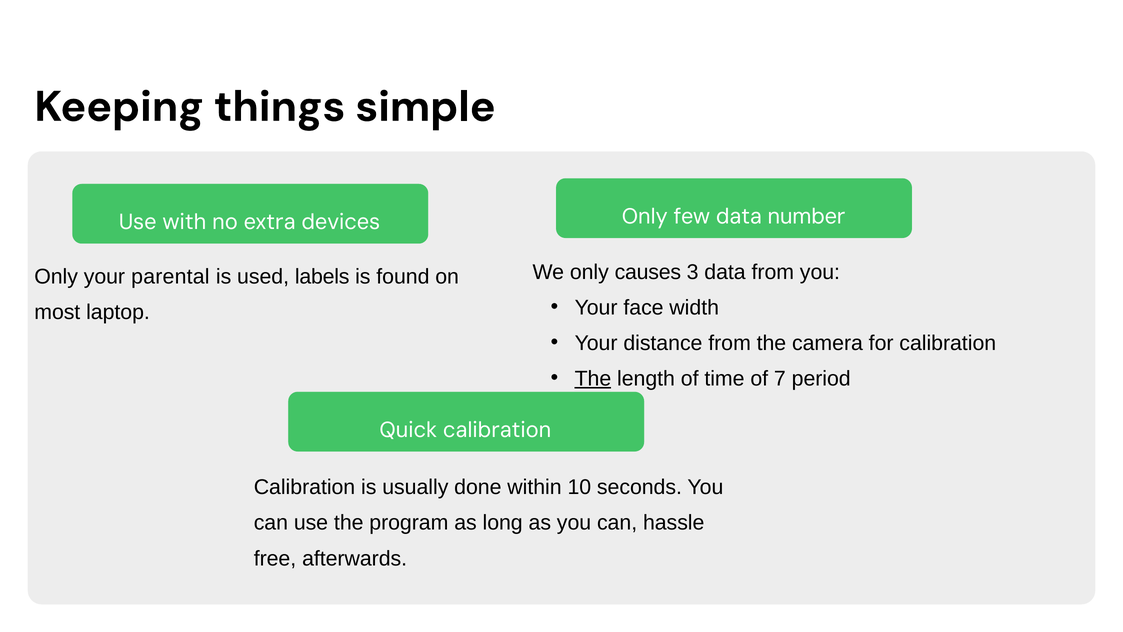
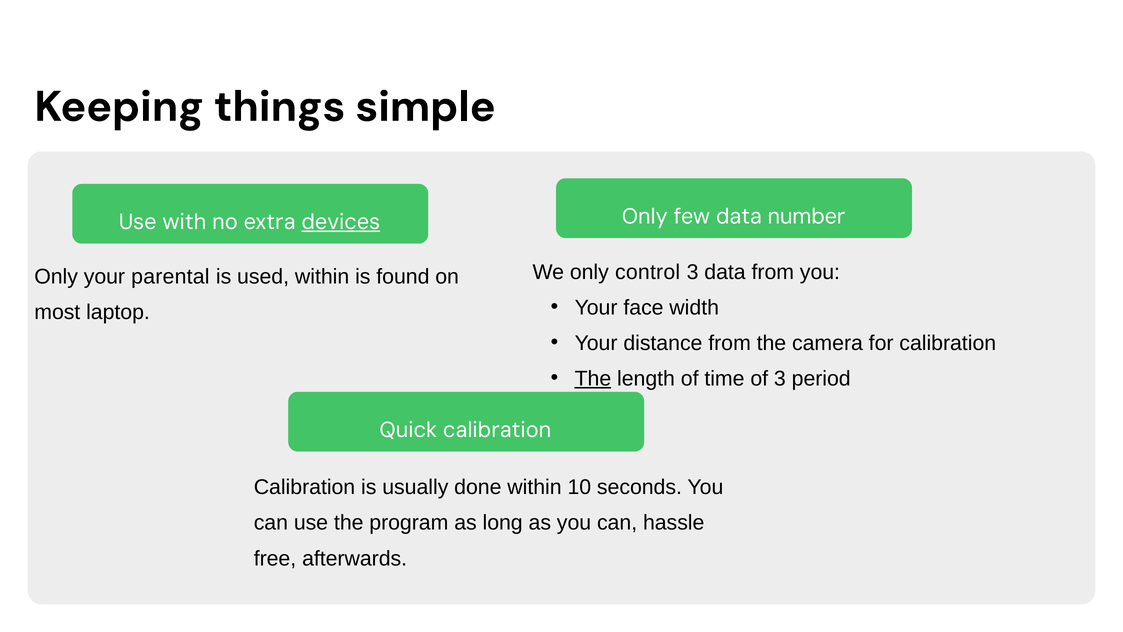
devices underline: none -> present (341, 222)
causes: causes -> control (648, 272)
used labels: labels -> within (322, 277)
of 7: 7 -> 3 (780, 378)
